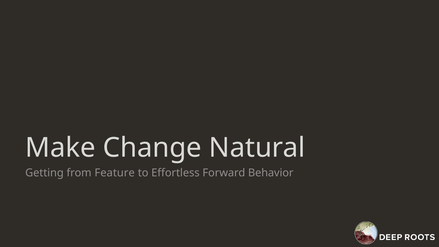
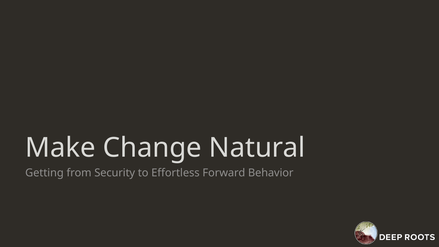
Feature: Feature -> Security (115, 173)
